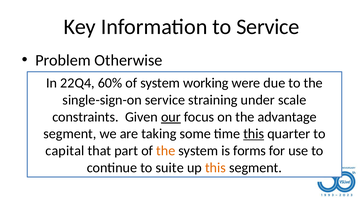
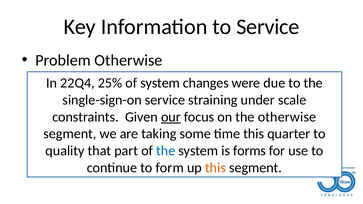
60%: 60% -> 25% (110, 83)
working: working -> changes (206, 83)
the advantage: advantage -> otherwise (287, 117)
this underline: present -> none (254, 134)
capital: capital -> quality (65, 151)
the colour: orange -> blue (166, 151)
suite: suite -> form (170, 168)
